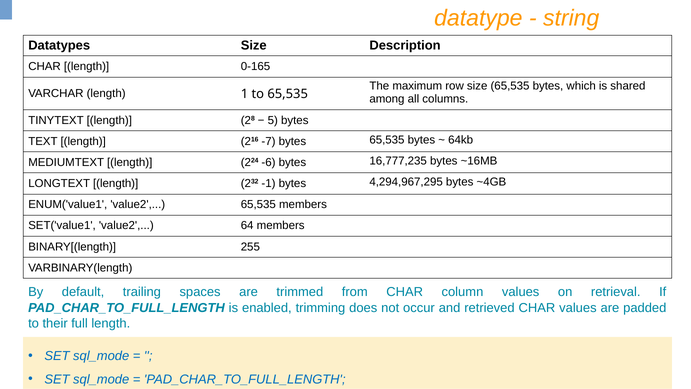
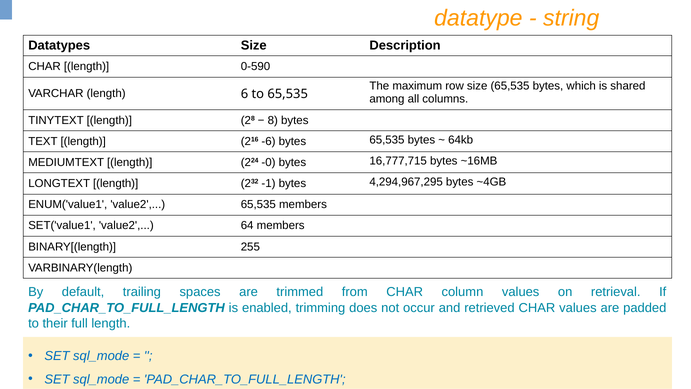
0-165: 0-165 -> 0-590 (256, 67)
1: 1 -> 6 (245, 94)
5: 5 -> 8 (273, 120)
-7: -7 -> -6 (269, 141)
-6: -6 -> -0 (269, 162)
16,777,235: 16,777,235 -> 16,777,715 (398, 161)
